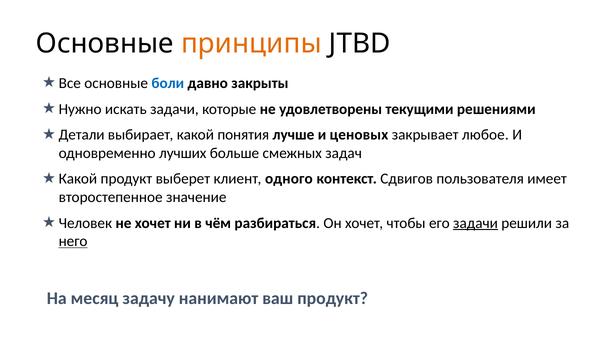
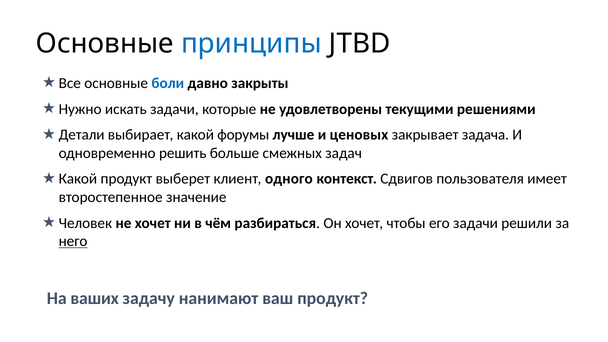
принципы colour: orange -> blue (251, 43)
понятия: понятия -> форумы (243, 135)
любое: любое -> задача (485, 135)
лучших: лучших -> решить (183, 153)
задачи underline: present -> none (475, 223)
месяц: месяц -> ваших (95, 298)
